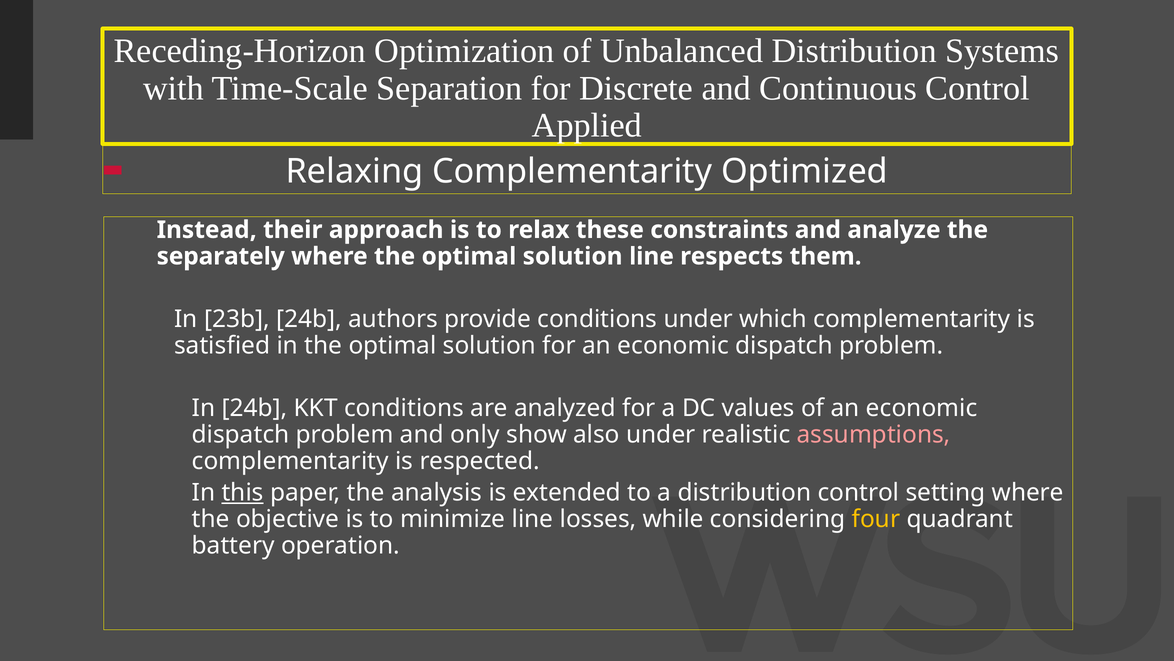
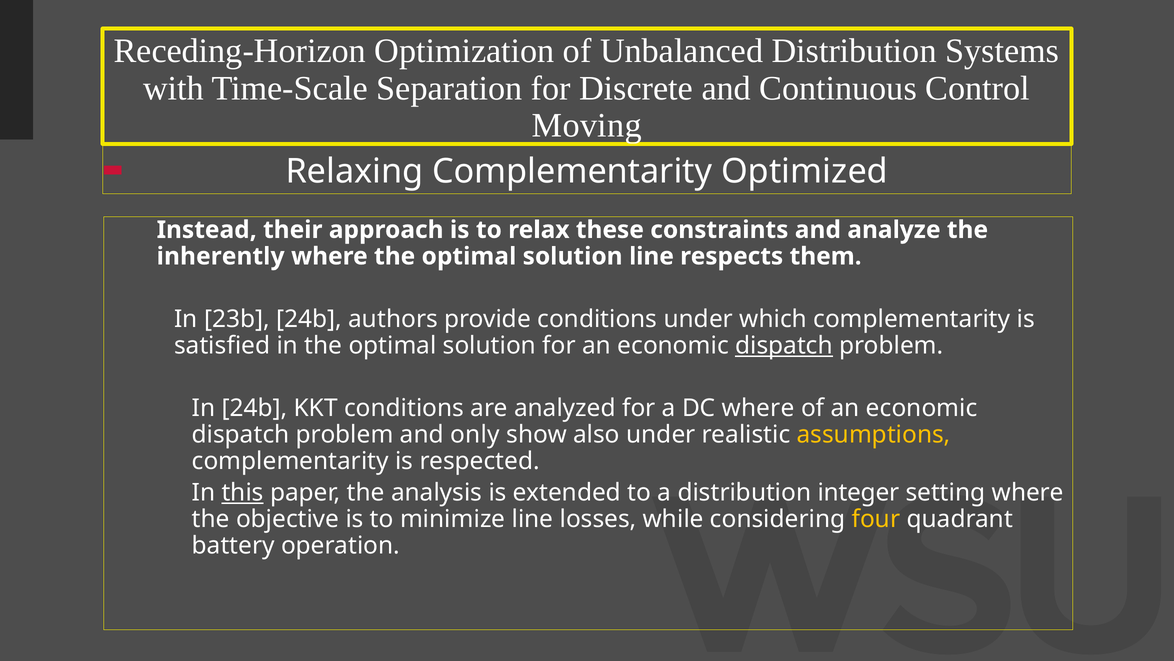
Applied: Applied -> Moving (587, 125)
separately: separately -> inherently (221, 256)
dispatch underline: none -> present (784, 345)
DC values: values -> where (758, 408)
assumptions colour: pink -> yellow (874, 434)
distribution control: control -> integer (859, 492)
